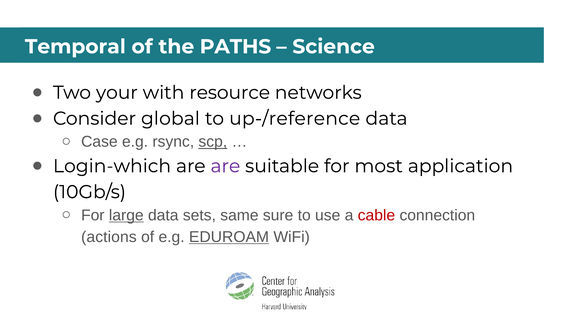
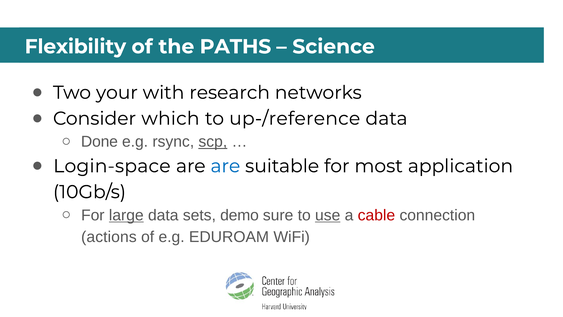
Temporal: Temporal -> Flexibility (75, 47)
resource: resource -> research (230, 93)
global: global -> which (170, 118)
Case: Case -> Done (99, 142)
Login-which: Login-which -> Login-space (112, 166)
are colour: purple -> blue (225, 166)
same: same -> demo (240, 215)
use underline: none -> present (328, 215)
EDUROAM underline: present -> none (229, 237)
